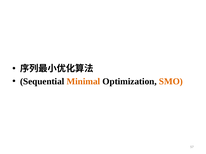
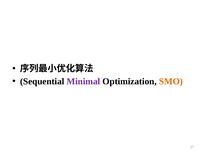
Minimal colour: orange -> purple (83, 82)
